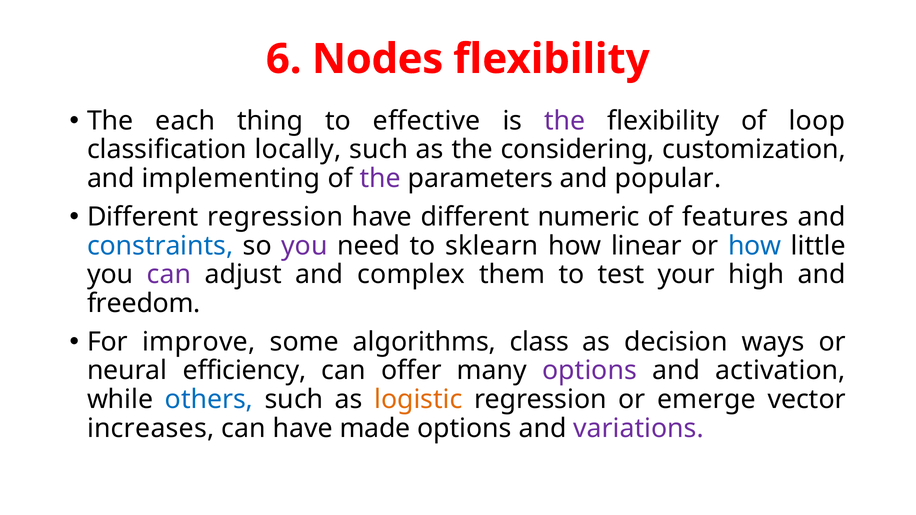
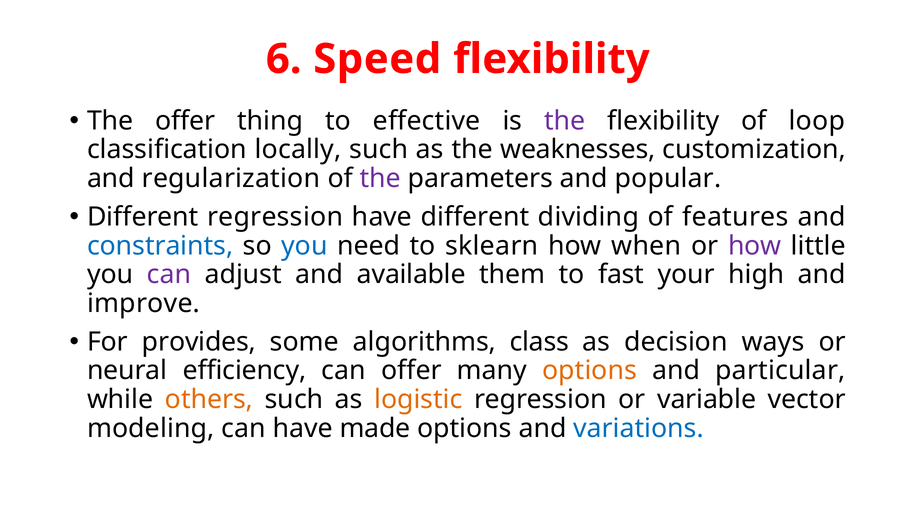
Nodes: Nodes -> Speed (377, 59)
The each: each -> offer (185, 121)
considering: considering -> weaknesses (578, 150)
implementing: implementing -> regularization (231, 179)
numeric: numeric -> dividing (589, 217)
you colour: purple -> blue (304, 246)
linear: linear -> when (646, 246)
how colour: blue -> purple (755, 246)
complex: complex -> available (411, 275)
test: test -> fast (621, 275)
freedom: freedom -> improve (144, 304)
improve: improve -> provides (199, 342)
options colour: purple -> orange (590, 371)
activation: activation -> particular (780, 371)
others colour: blue -> orange (209, 400)
emerge: emerge -> variable (707, 400)
increases: increases -> modeling (151, 429)
variations colour: purple -> blue (639, 429)
